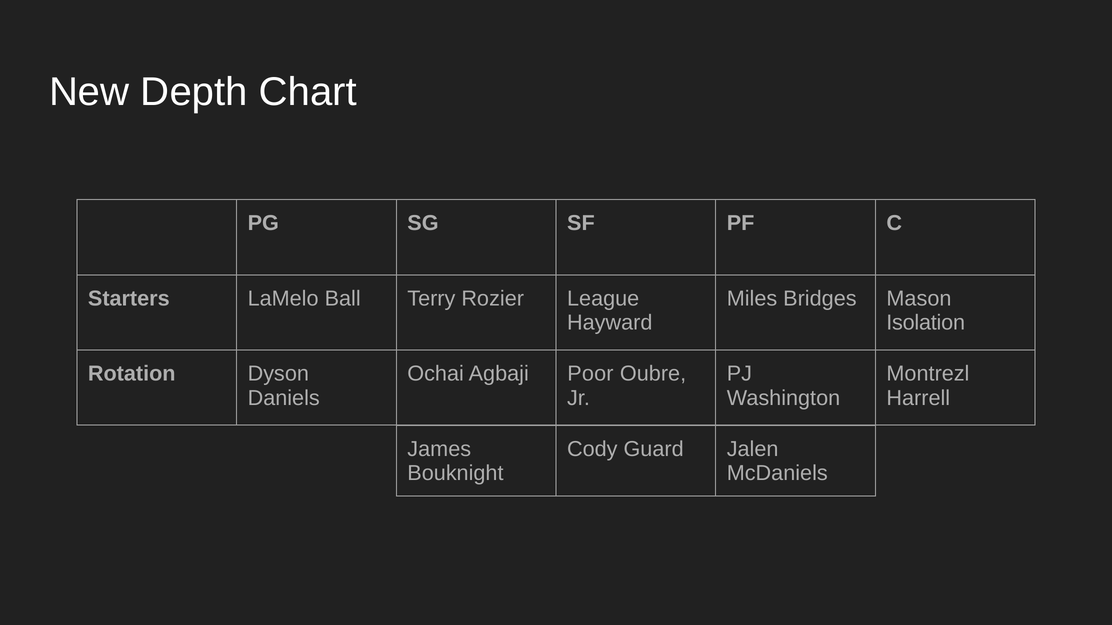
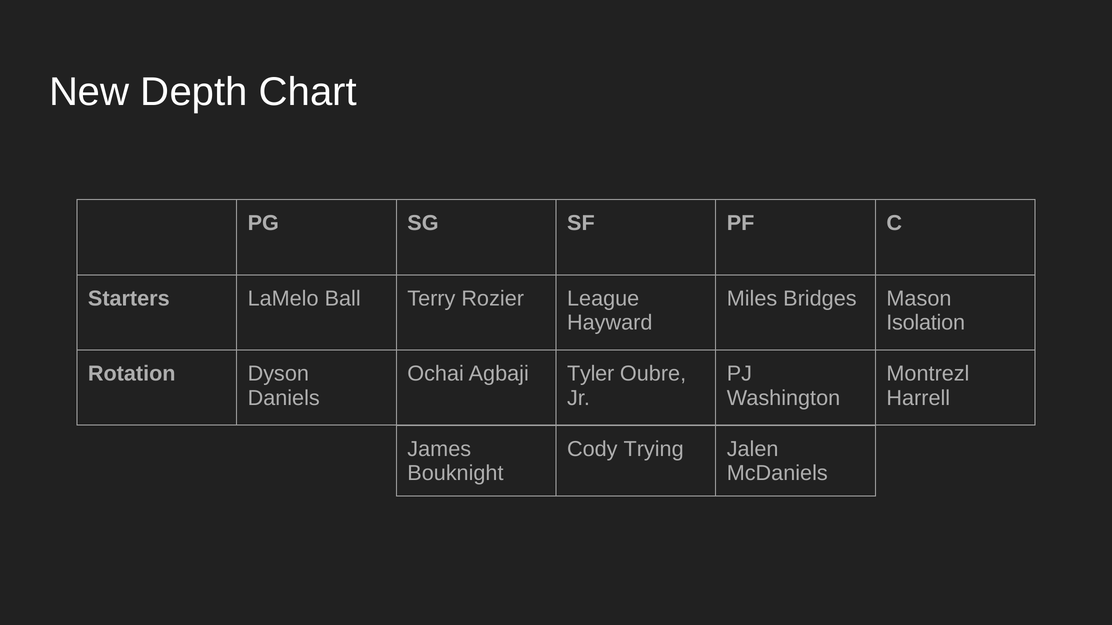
Poor: Poor -> Tyler (591, 374)
Guard: Guard -> Trying (654, 449)
